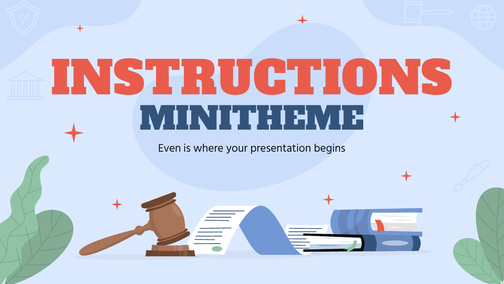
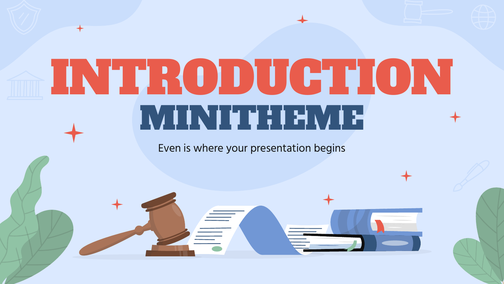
INSTRUCTIONS: INSTRUCTIONS -> INTRODUCTION (252, 79)
